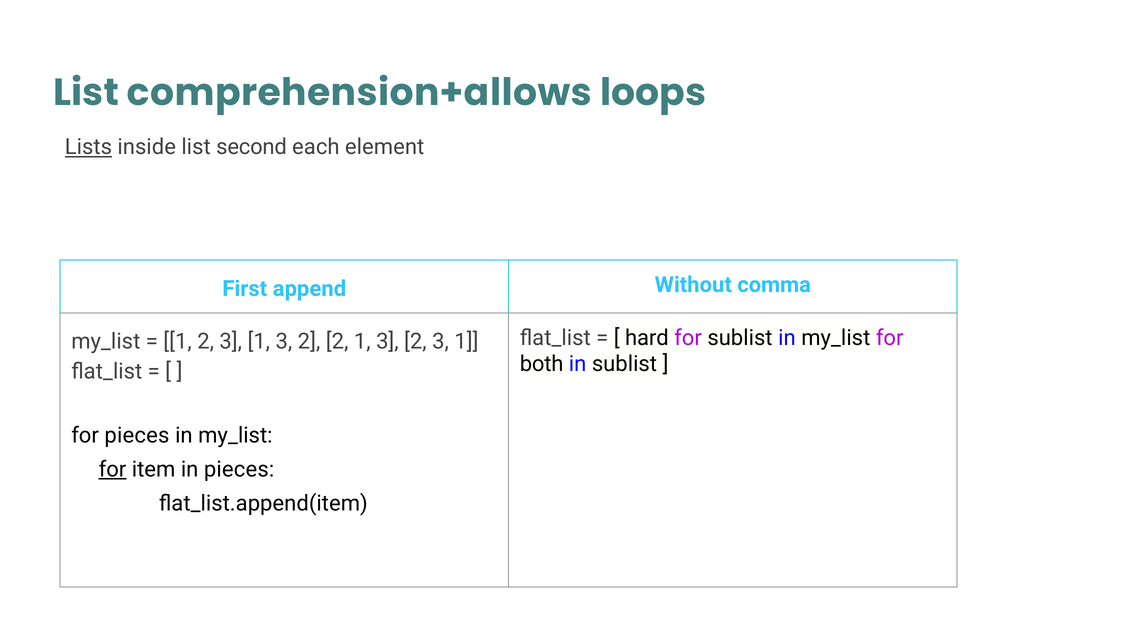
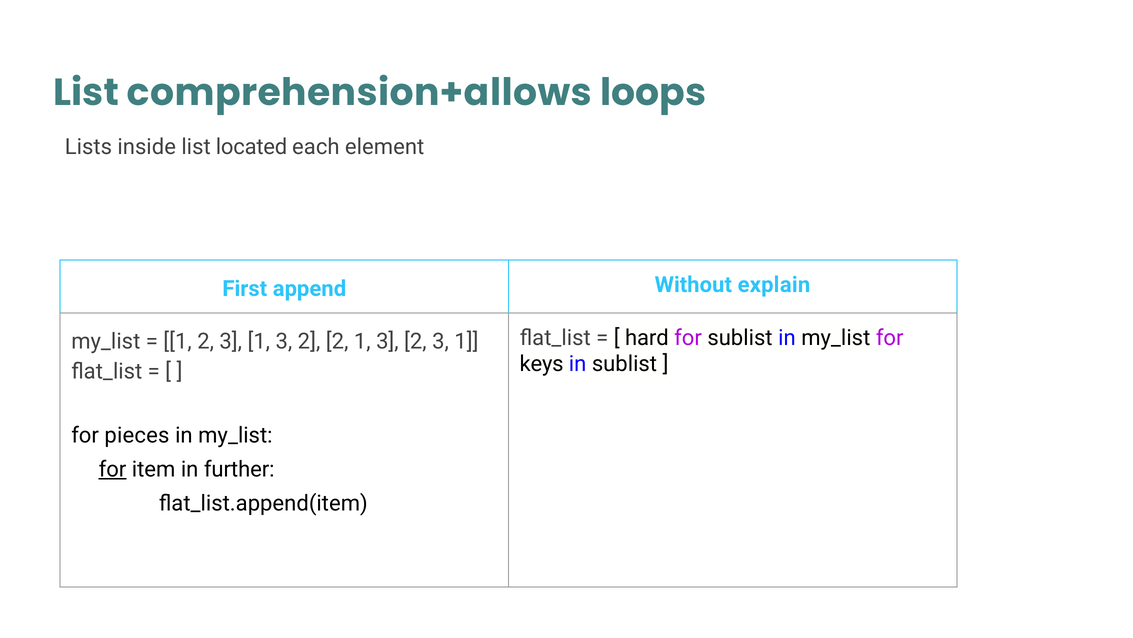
Lists underline: present -> none (88, 147)
second: second -> located (252, 147)
comma: comma -> explain (774, 284)
both: both -> keys (542, 363)
in pieces: pieces -> further (239, 469)
